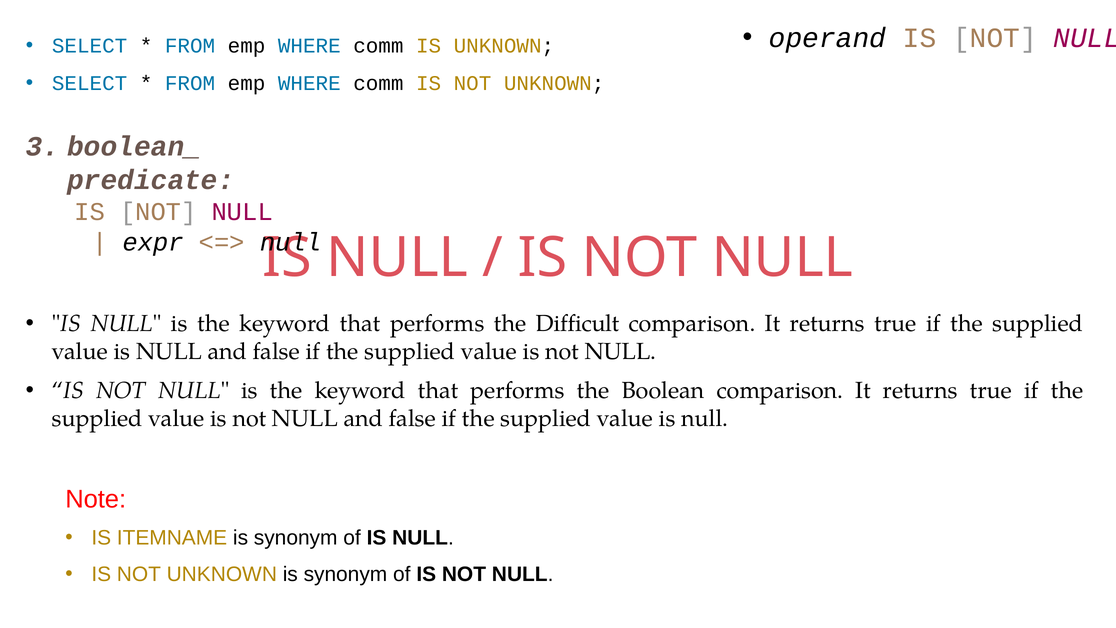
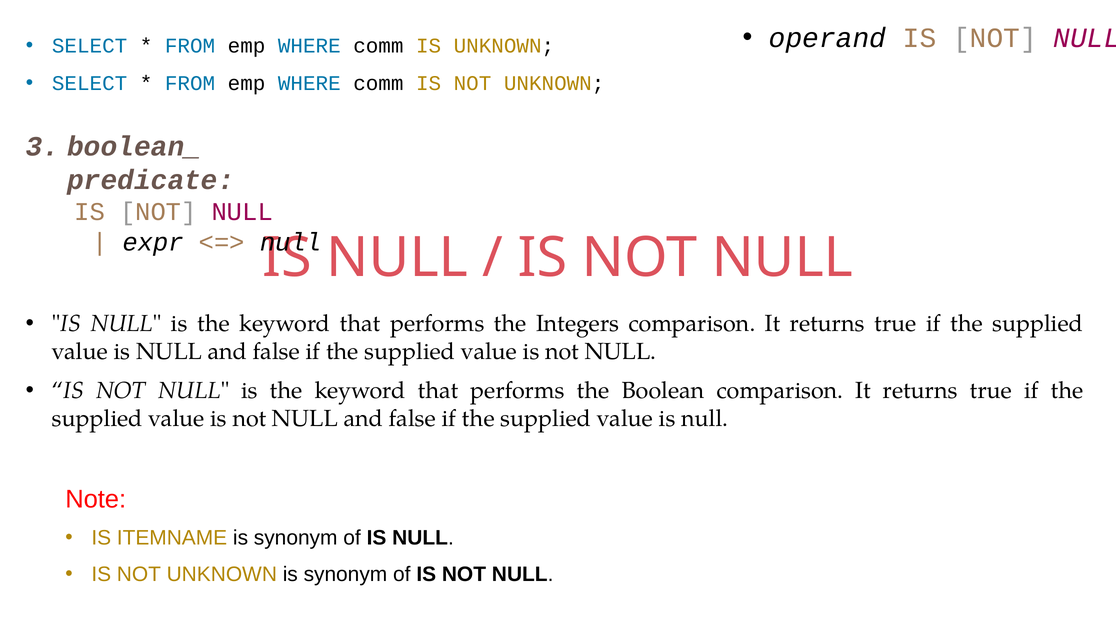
Difficult: Difficult -> Integers (578, 324)
